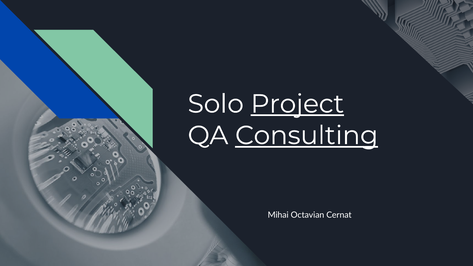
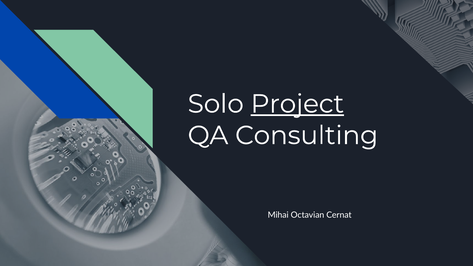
Consulting underline: present -> none (307, 136)
